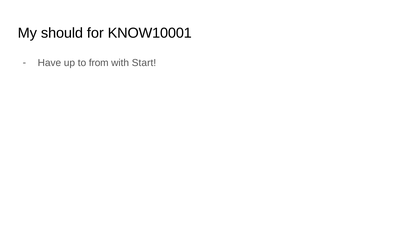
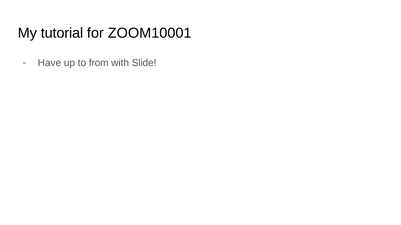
should: should -> tutorial (62, 33)
KNOW10001: KNOW10001 -> ZOOM10001 (150, 33)
Start: Start -> Slide (144, 63)
